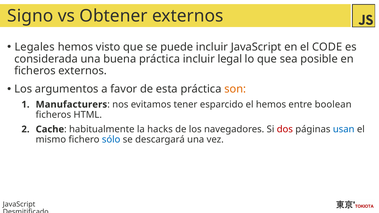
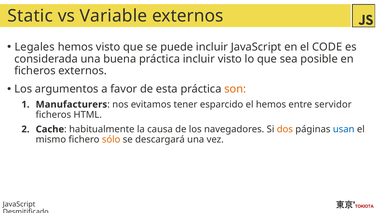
Signo: Signo -> Static (30, 16)
Obtener: Obtener -> Variable (113, 16)
incluir legal: legal -> visto (230, 59)
boolean: boolean -> servidor (333, 105)
hacks: hacks -> causa (160, 129)
dos colour: red -> orange (285, 129)
sólo colour: blue -> orange (111, 140)
